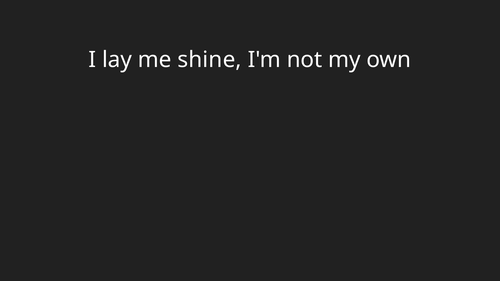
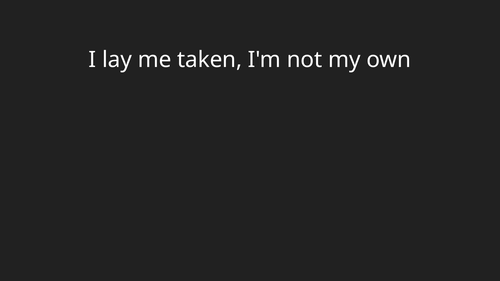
shine: shine -> taken (210, 60)
